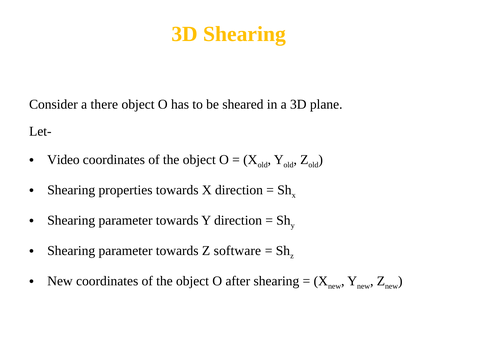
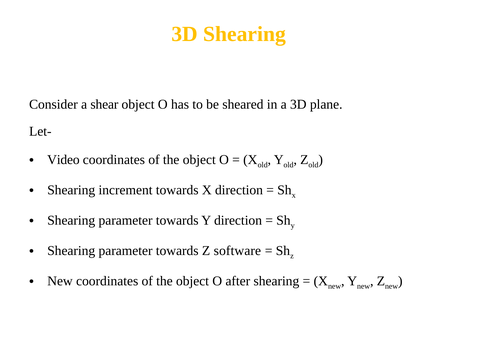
there: there -> shear (104, 104)
properties: properties -> increment (126, 190)
